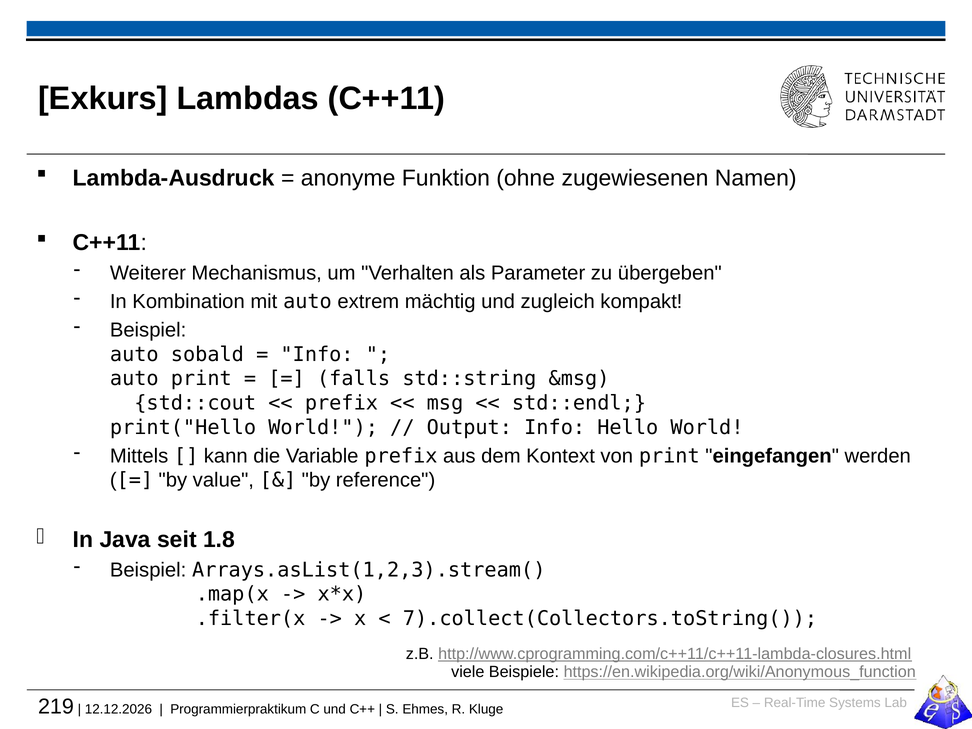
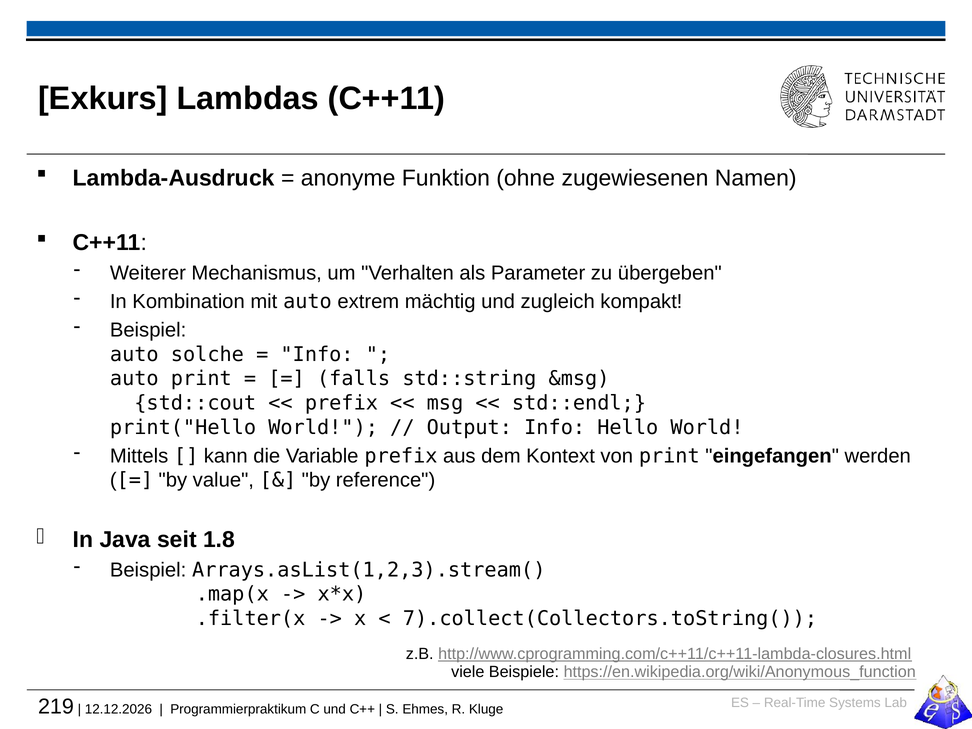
sobald: sobald -> solche (207, 354)
